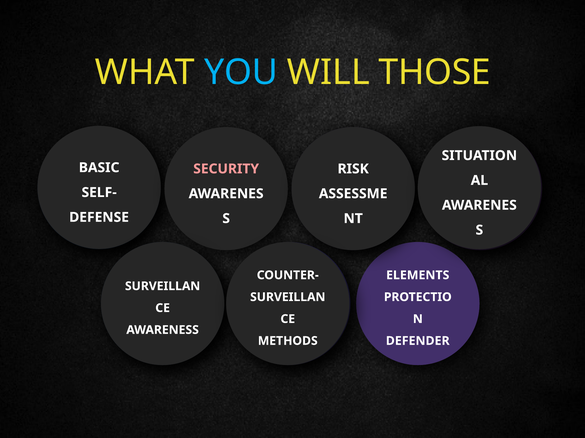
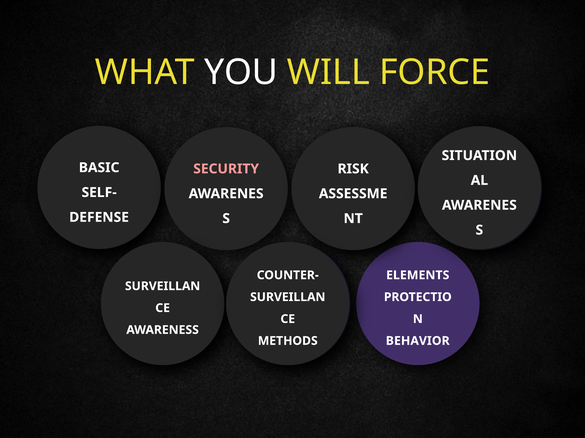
YOU colour: light blue -> white (241, 72)
THOSE: THOSE -> FORCE (435, 72)
DEFENDER: DEFENDER -> BEHAVIOR (418, 341)
